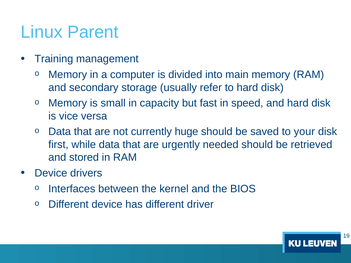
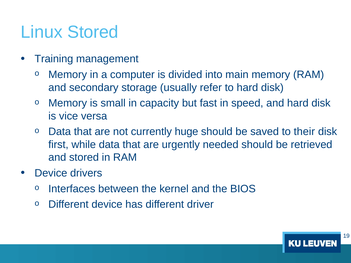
Linux Parent: Parent -> Stored (93, 32)
your: your -> their (304, 132)
